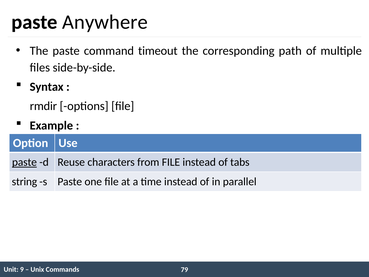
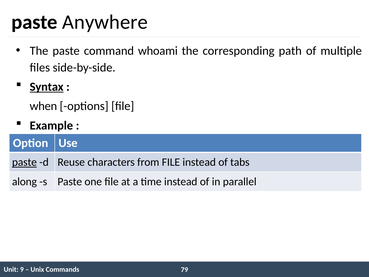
timeout: timeout -> whoami (158, 51)
Syntax underline: none -> present (47, 87)
rmdir: rmdir -> when (43, 106)
string: string -> along (24, 181)
